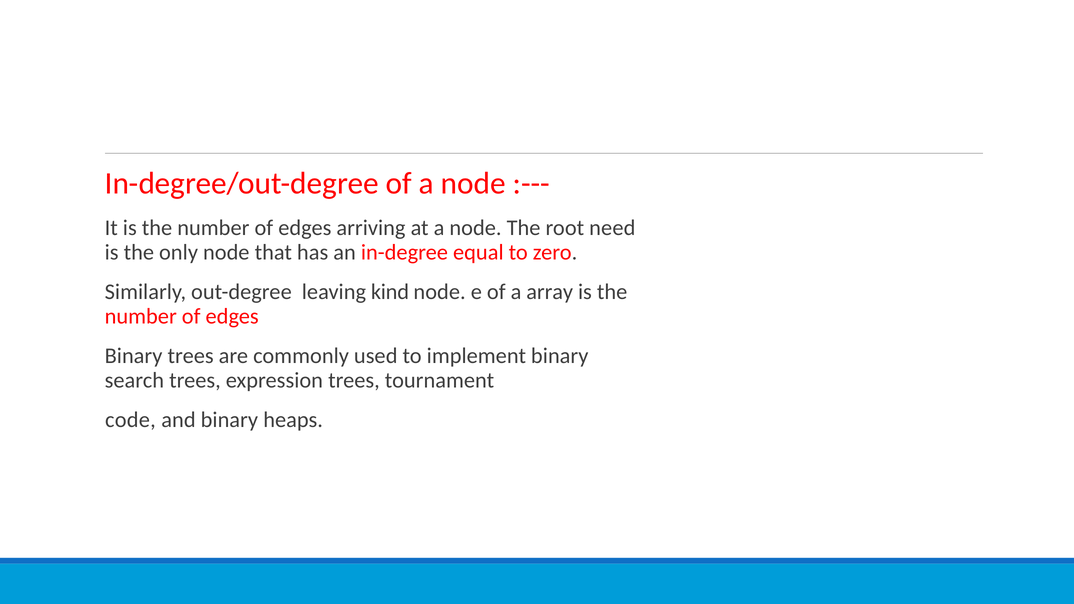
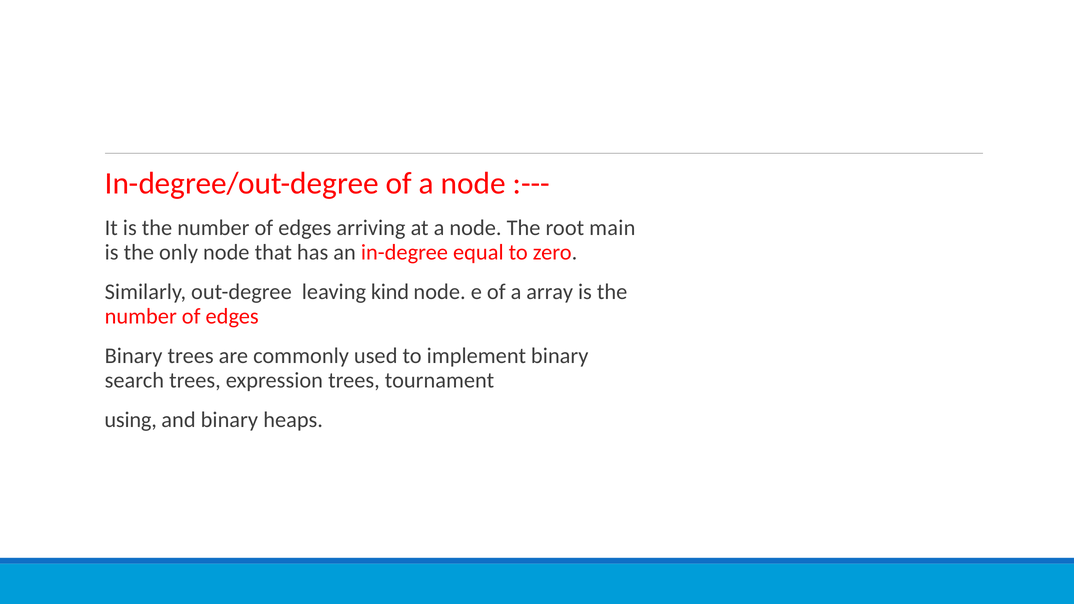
need: need -> main (612, 228)
code: code -> using (131, 420)
